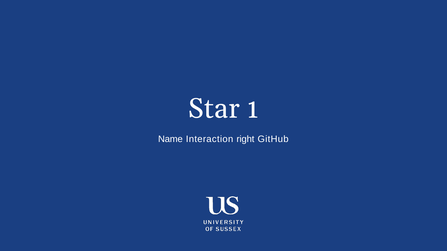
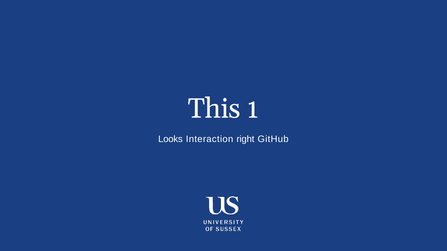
Star: Star -> This (214, 109)
Name: Name -> Looks (170, 139)
